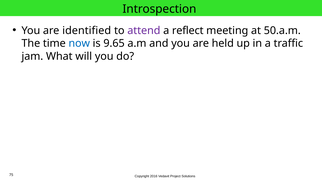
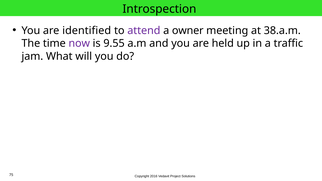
reflect: reflect -> owner (188, 31)
50.a.m: 50.a.m -> 38.a.m (282, 31)
now colour: blue -> purple (79, 43)
9.65: 9.65 -> 9.55 (114, 43)
